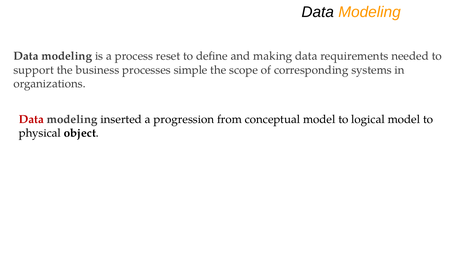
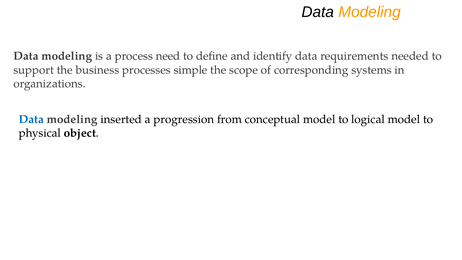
reset: reset -> need (168, 56)
making: making -> identify (273, 56)
Data colour: red -> blue (31, 119)
